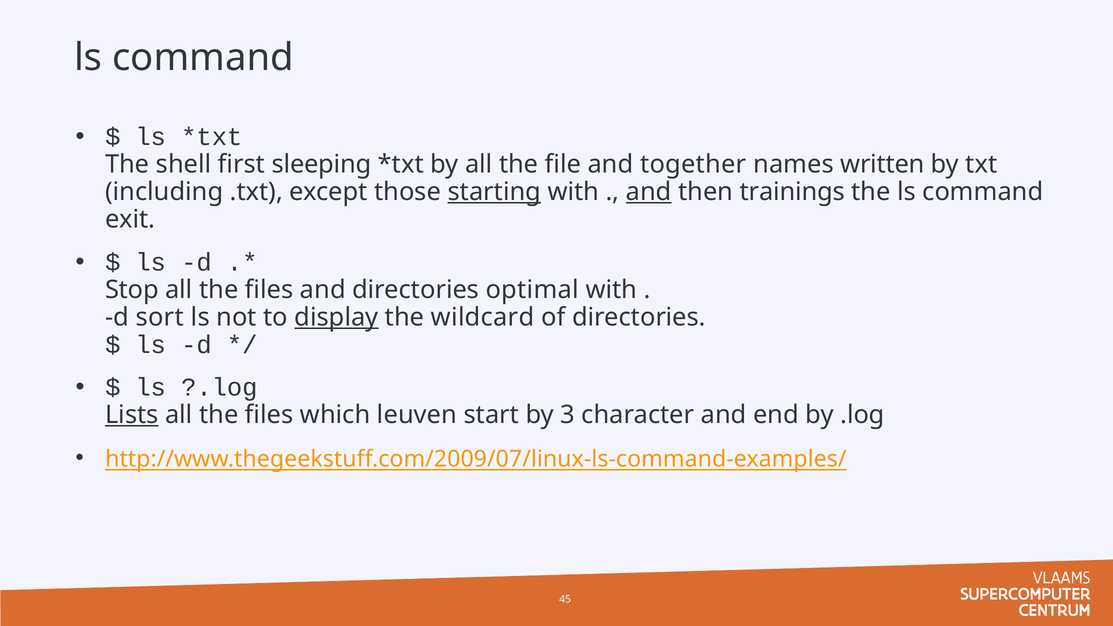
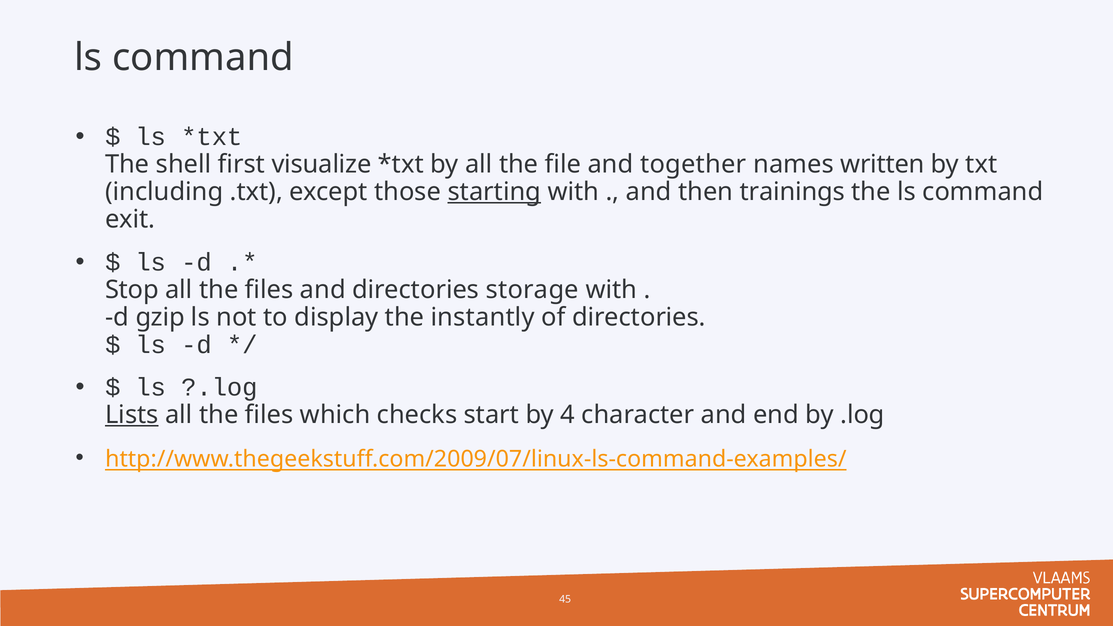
sleeping: sleeping -> visualize (322, 164)
and underline: present -> none (649, 192)
optimal: optimal -> storage (532, 290)
sort: sort -> gzip (160, 317)
display underline: present -> none (336, 317)
wildcard: wildcard -> instantly (483, 317)
leuven: leuven -> checks (417, 415)
3: 3 -> 4 (568, 415)
